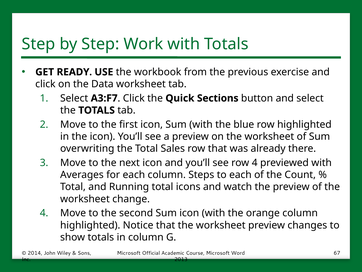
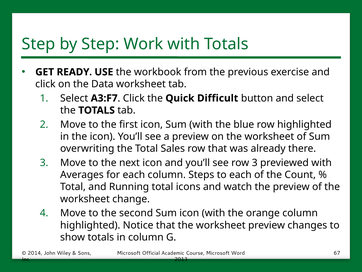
Sections: Sections -> Difficult (218, 98)
row 4: 4 -> 3 (255, 162)
